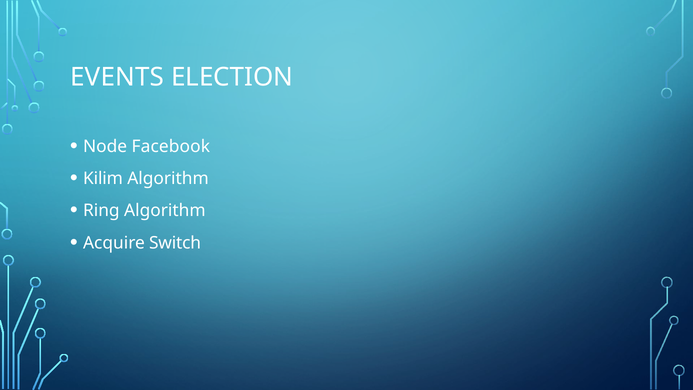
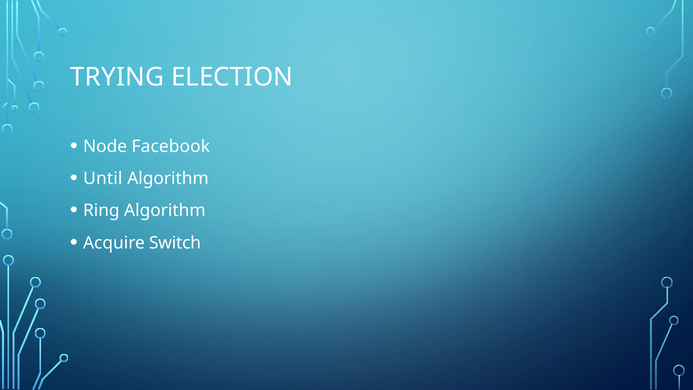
EVENTS: EVENTS -> TRYING (117, 77)
Kilim: Kilim -> Until (103, 178)
